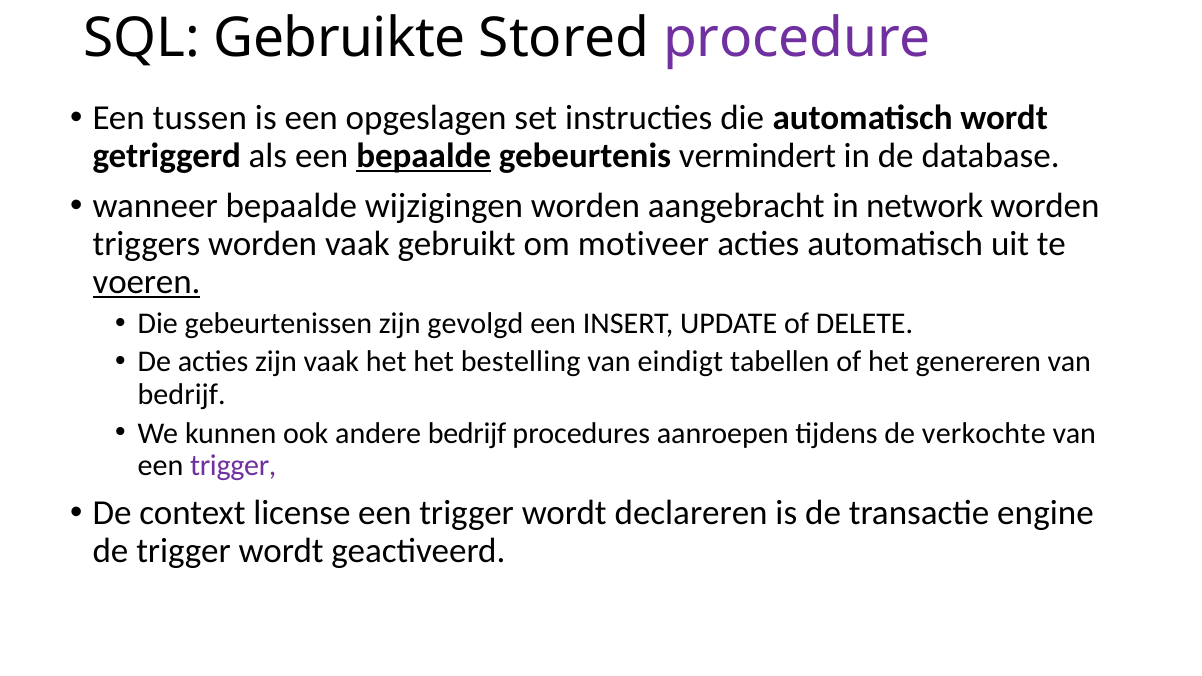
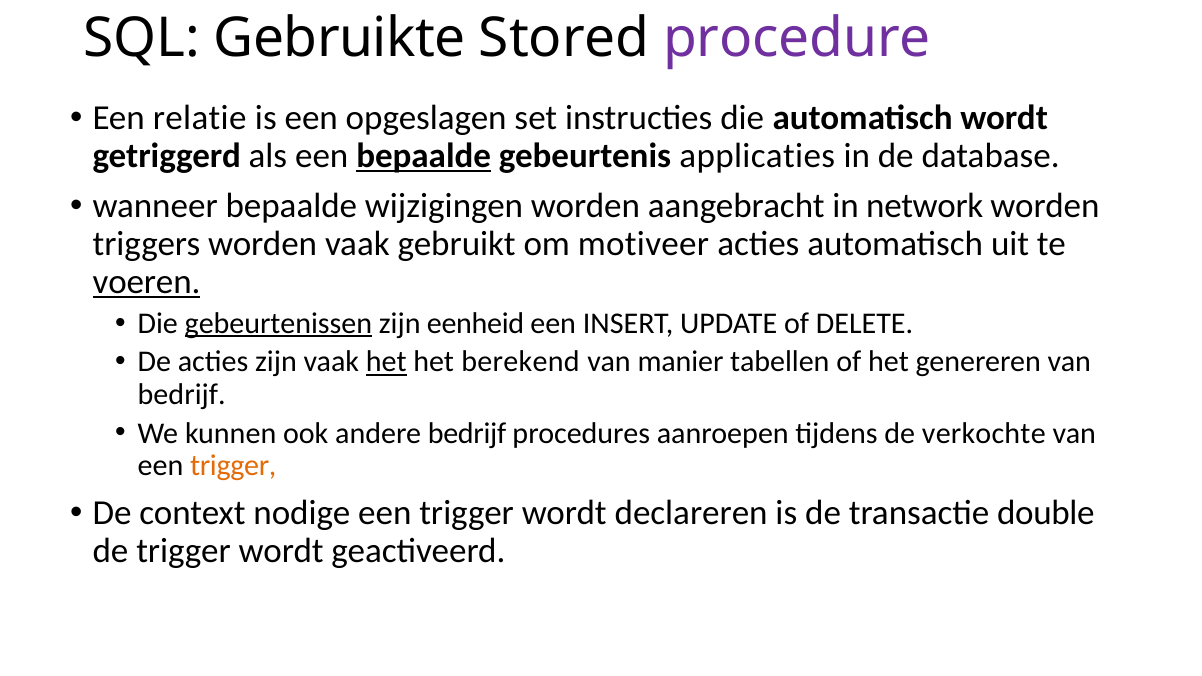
tussen: tussen -> relatie (200, 118)
vermindert: vermindert -> applicaties (757, 156)
gebeurtenissen underline: none -> present (278, 323)
gevolgd: gevolgd -> eenheid (476, 323)
het underline: none -> present (386, 362)
bestelling: bestelling -> berekend (521, 362)
eindigt: eindigt -> manier (681, 362)
trigger colour: purple -> orange (233, 466)
license: license -> nodige (302, 513)
engine: engine -> double (1046, 513)
